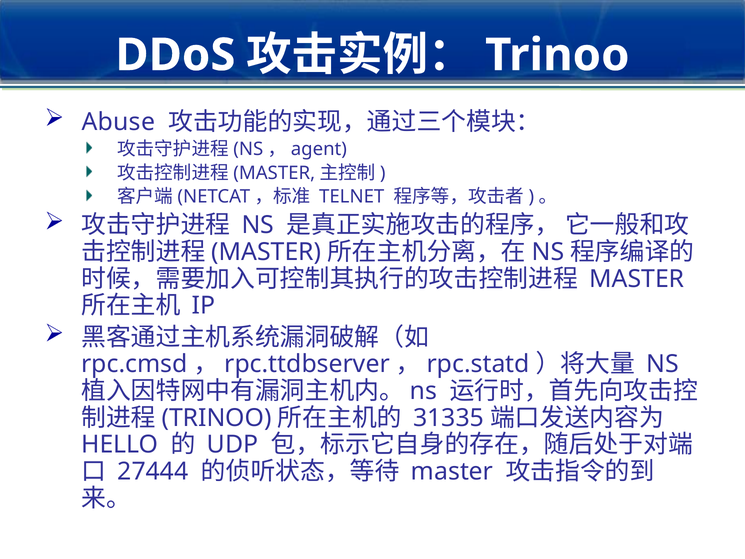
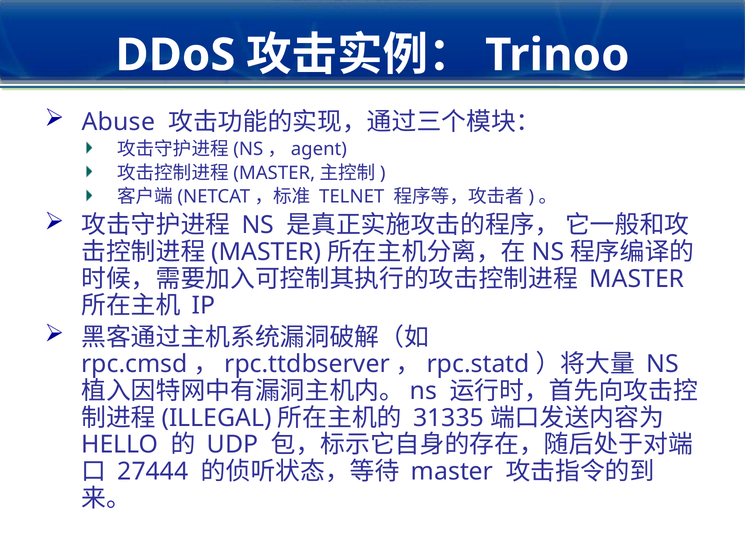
TRINOO: TRINOO -> ILLEGAL (217, 418)
